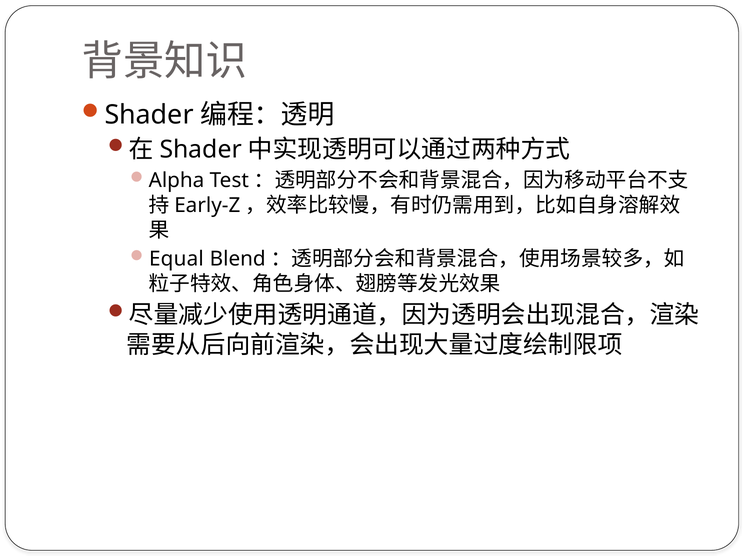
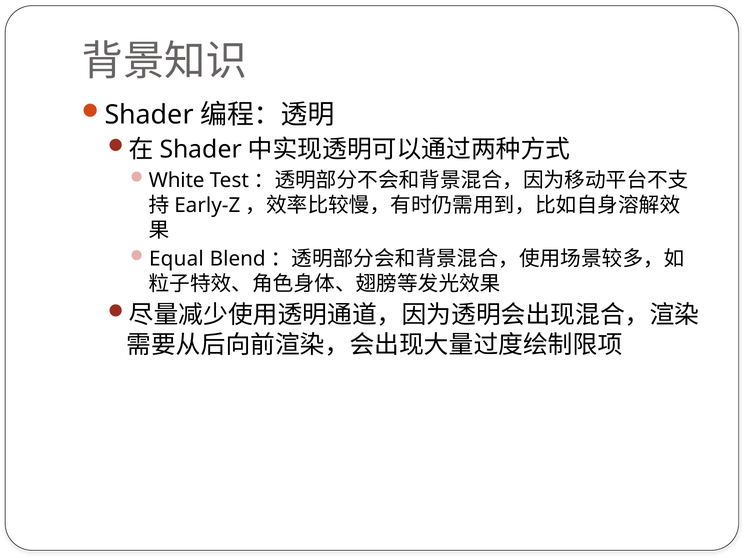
Alpha: Alpha -> White (177, 181)
